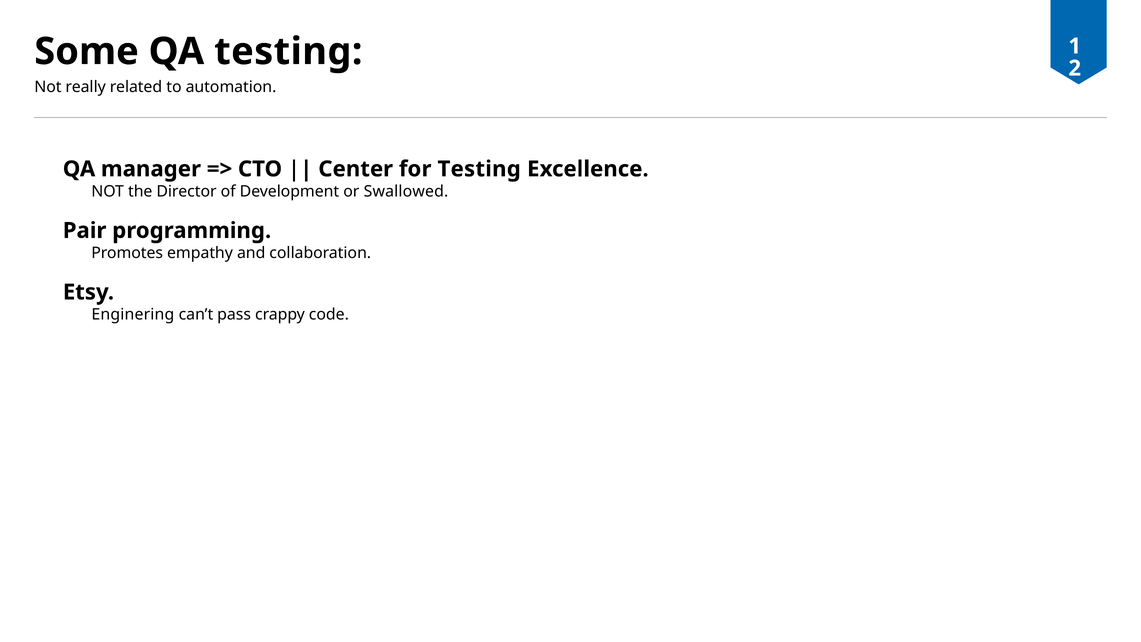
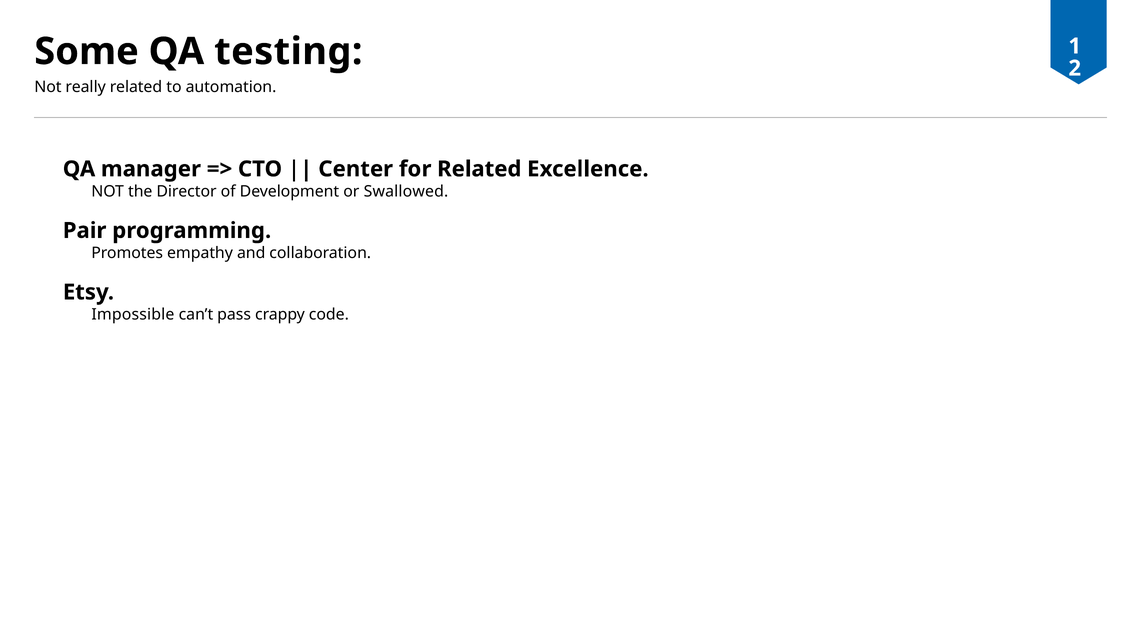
for Testing: Testing -> Related (479, 169)
Enginering: Enginering -> Impossible (133, 314)
